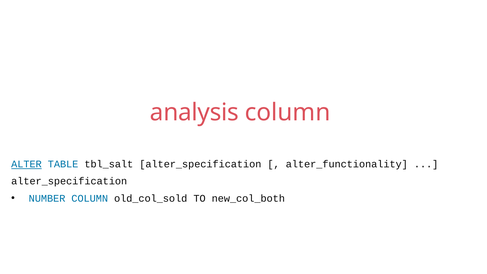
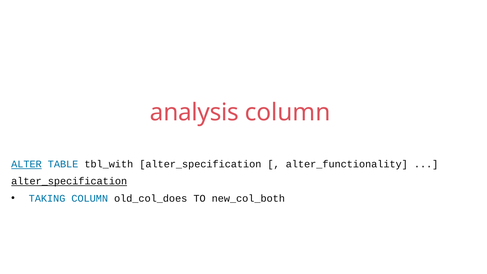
tbl_salt: tbl_salt -> tbl_with (109, 164)
alter_specification underline: none -> present (69, 181)
NUMBER: NUMBER -> TAKING (47, 198)
old_col_sold: old_col_sold -> old_col_does (151, 198)
